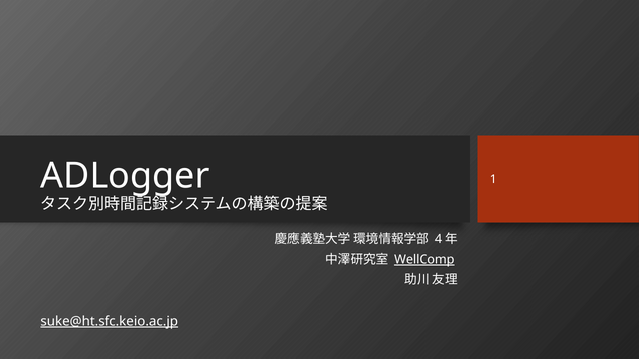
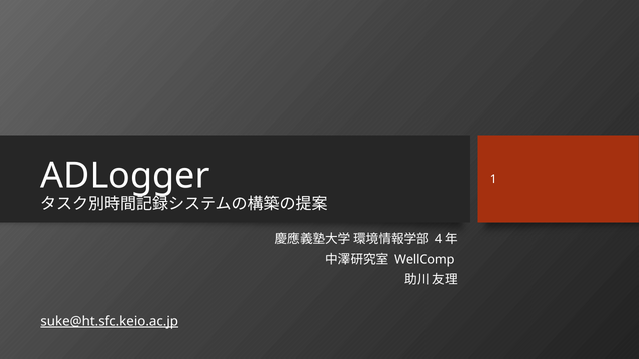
WellComp underline: present -> none (424, 260)
